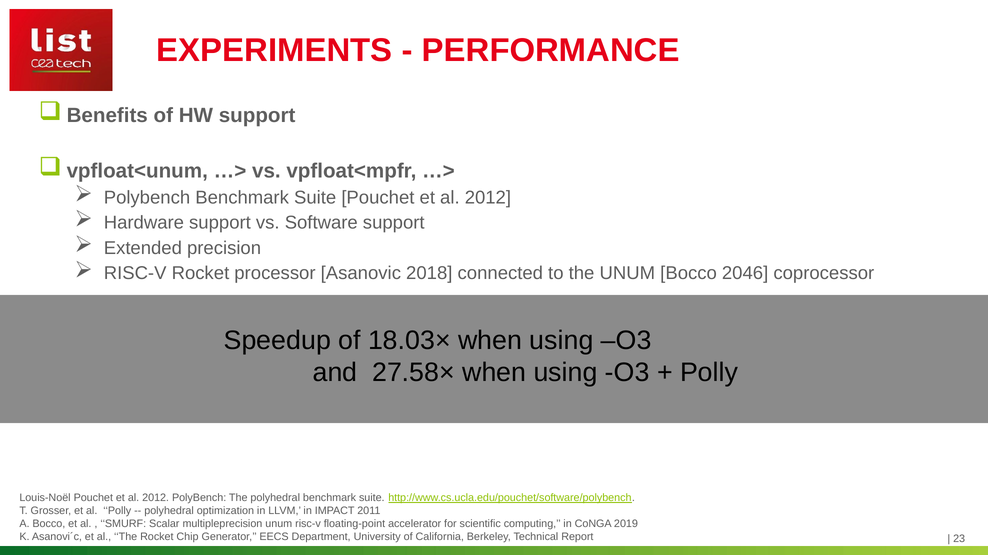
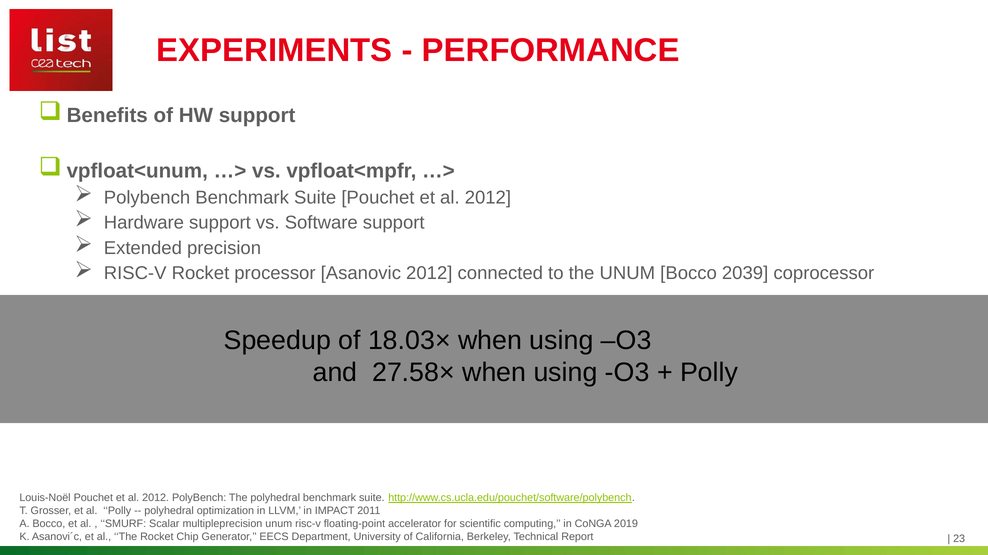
Asanovic 2018: 2018 -> 2012 (429, 274)
2046: 2046 -> 2039 (745, 274)
